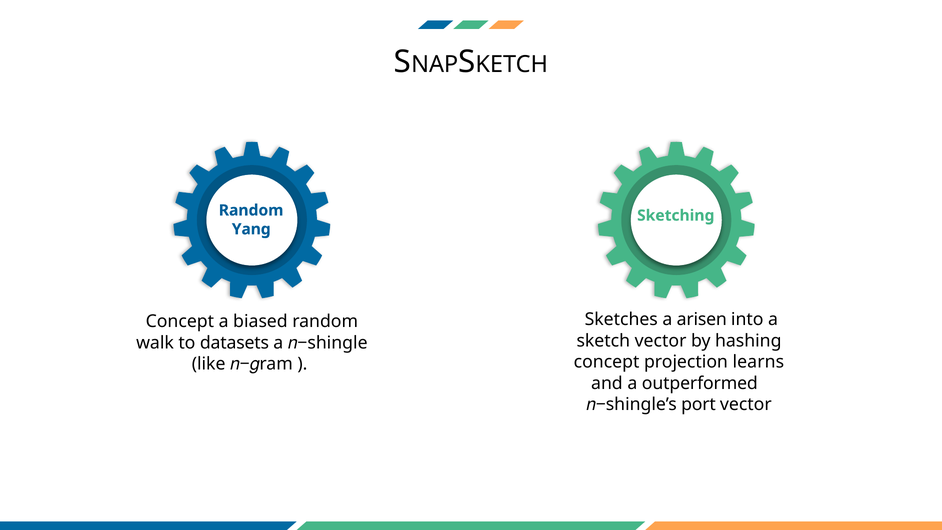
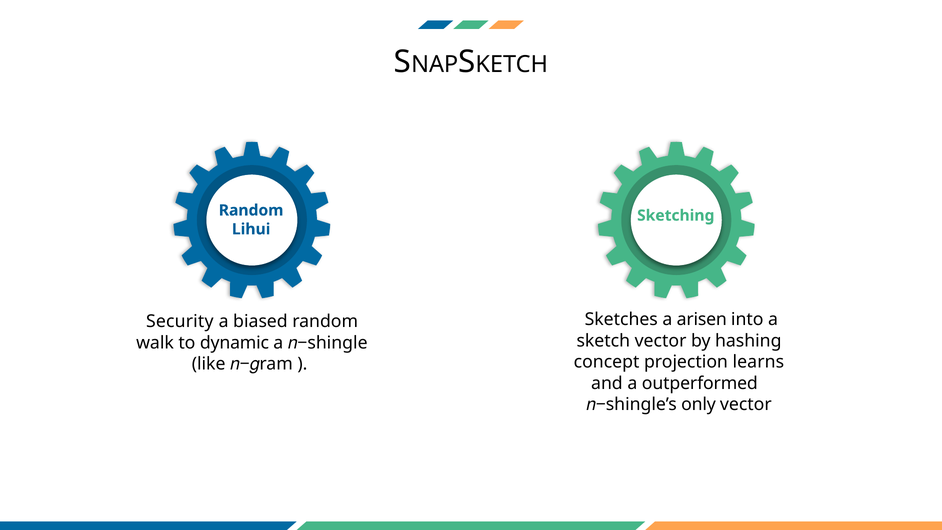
Yang: Yang -> Lihui (251, 229)
Concept: Concept -> Security (180, 322)
datasets: datasets -> dynamic (234, 343)
port: port -> only (698, 404)
